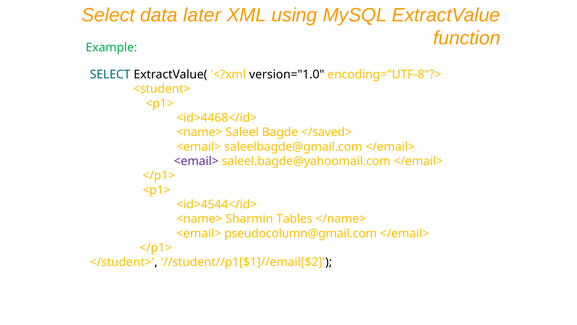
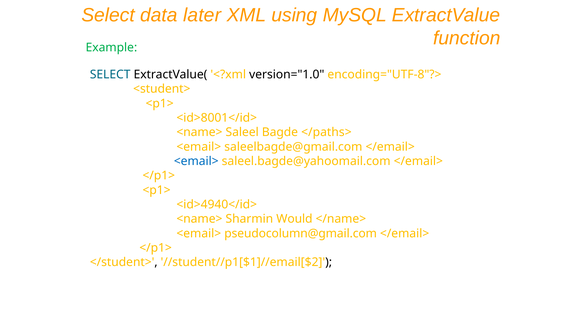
<id>4468</id>: <id>4468</id> -> <id>8001</id> (217, 118)
</saved>: </saved> -> </paths> (326, 132)
<email> colour: purple -> blue (196, 161)
<id>4544</id>: <id>4544</id> -> <id>4940</id> (217, 204)
Tables: Tables -> Would (294, 219)
